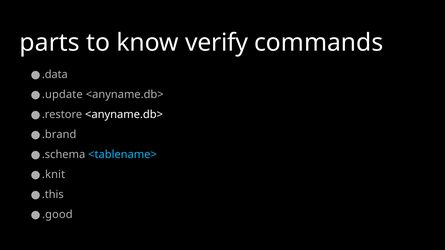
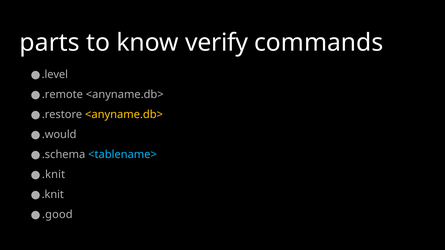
.data: .data -> .level (55, 75)
.update: .update -> .remote (62, 95)
<anyname.db> colour: white -> yellow (124, 115)
.brand: .brand -> .would (59, 135)
.this: .this -> .knit (53, 195)
